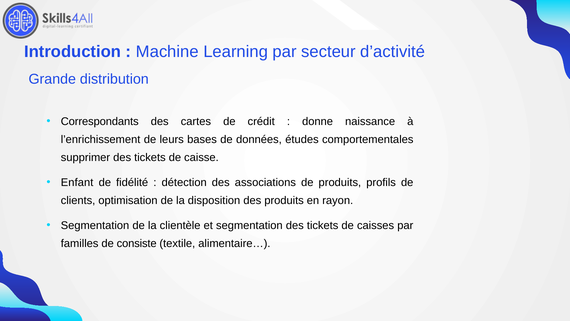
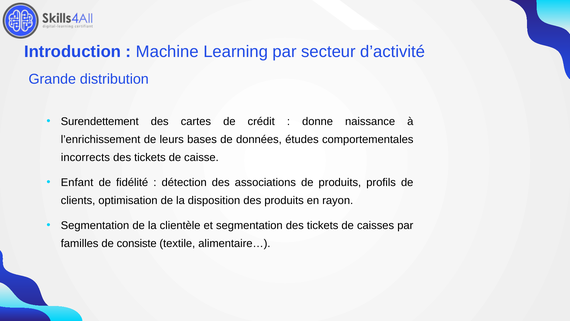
Correspondants: Correspondants -> Surendettement (100, 121)
supprimer: supprimer -> incorrects (85, 157)
